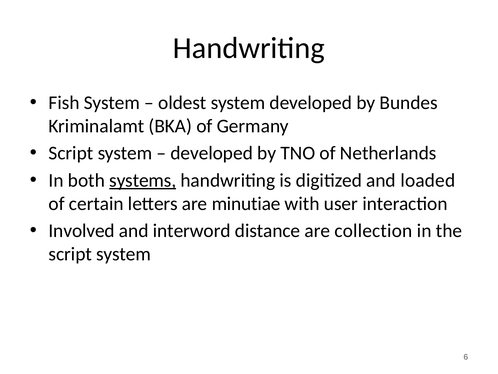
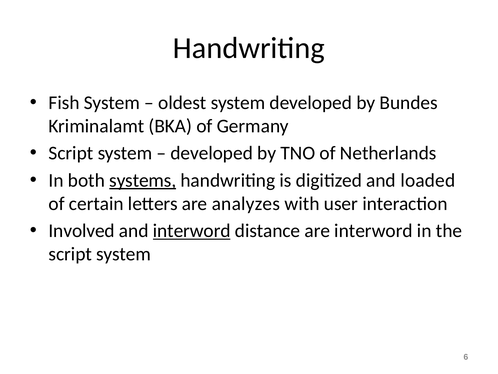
minutiae: minutiae -> analyzes (246, 203)
interword underline: none -> present (192, 231)
are collection: collection -> interword (373, 231)
